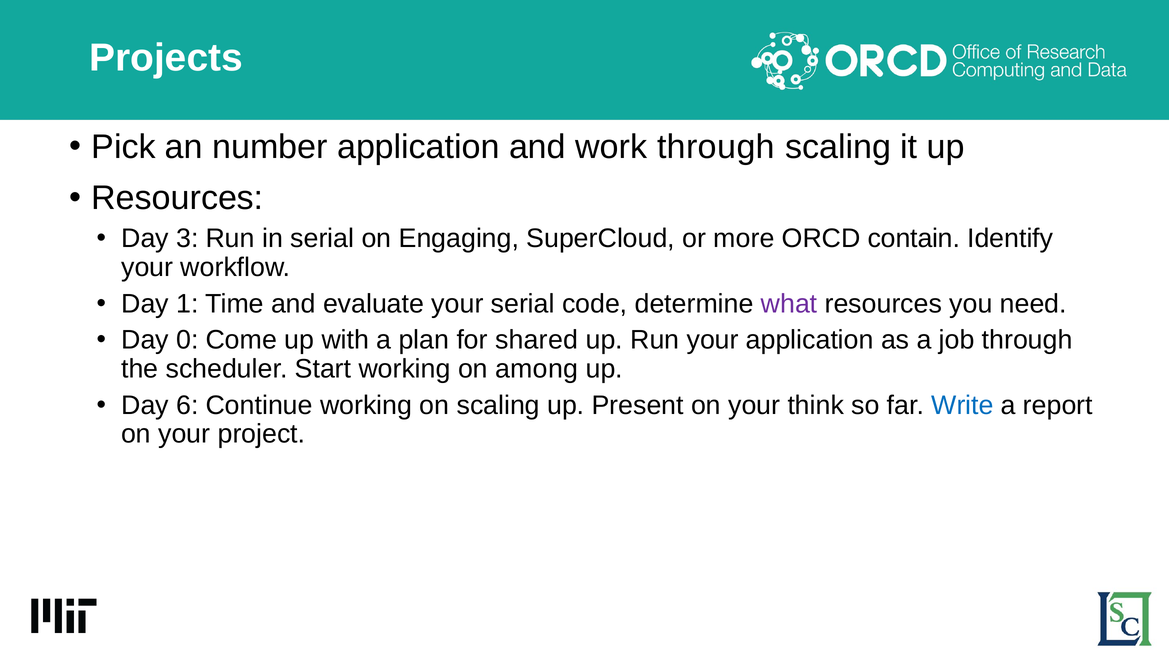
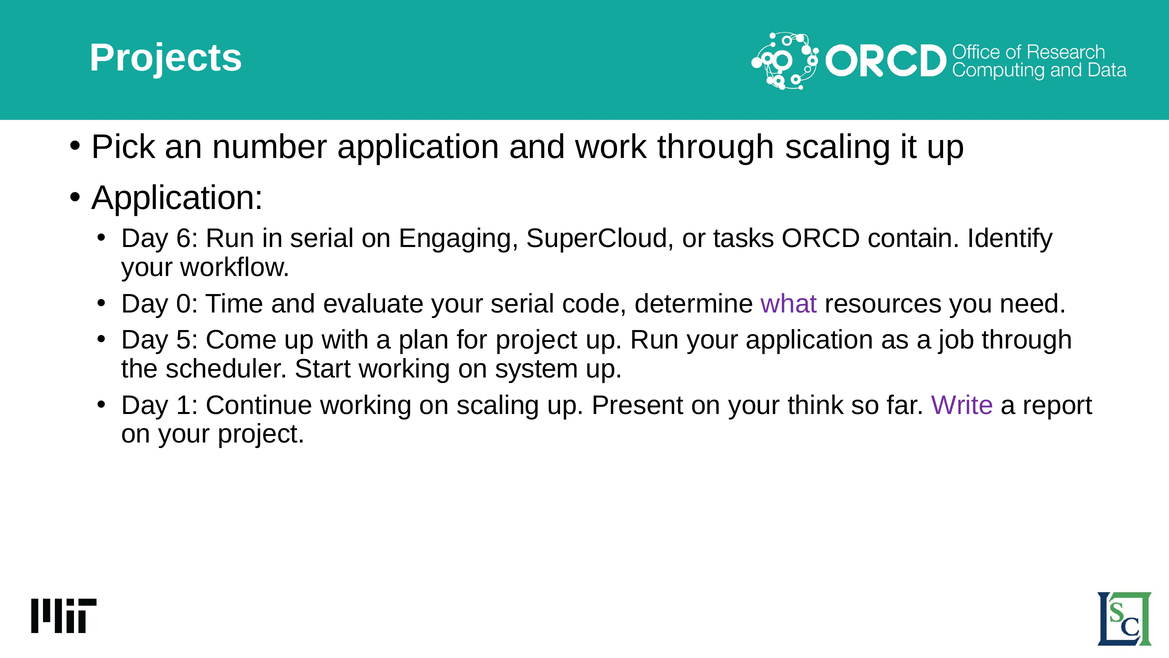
Resources: Resources -> Application (178, 198)
3: 3 -> 6 (187, 238)
more: more -> tasks (744, 238)
1: 1 -> 0 (187, 303)
0: 0 -> 5 (187, 340)
for shared: shared -> project (537, 340)
among: among -> system (537, 369)
6: 6 -> 1 (187, 405)
Write colour: blue -> purple (962, 405)
